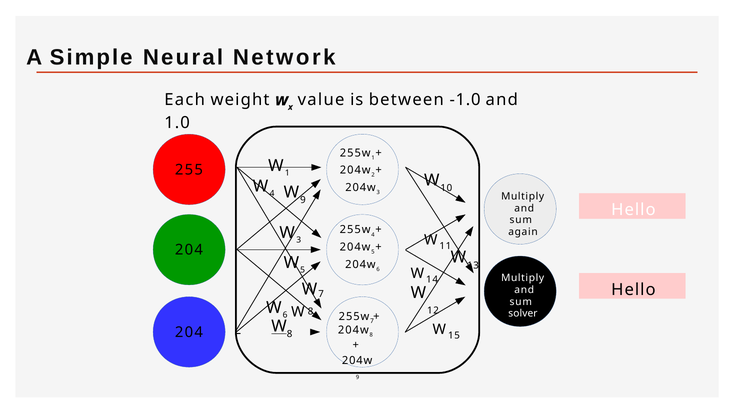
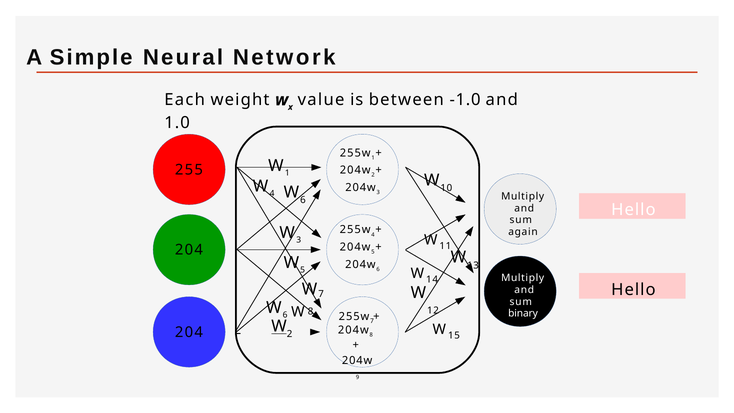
9: 9 -> 6 (303, 200)
solver: solver -> binary (523, 314)
W 8: 8 -> 2 (290, 334)
